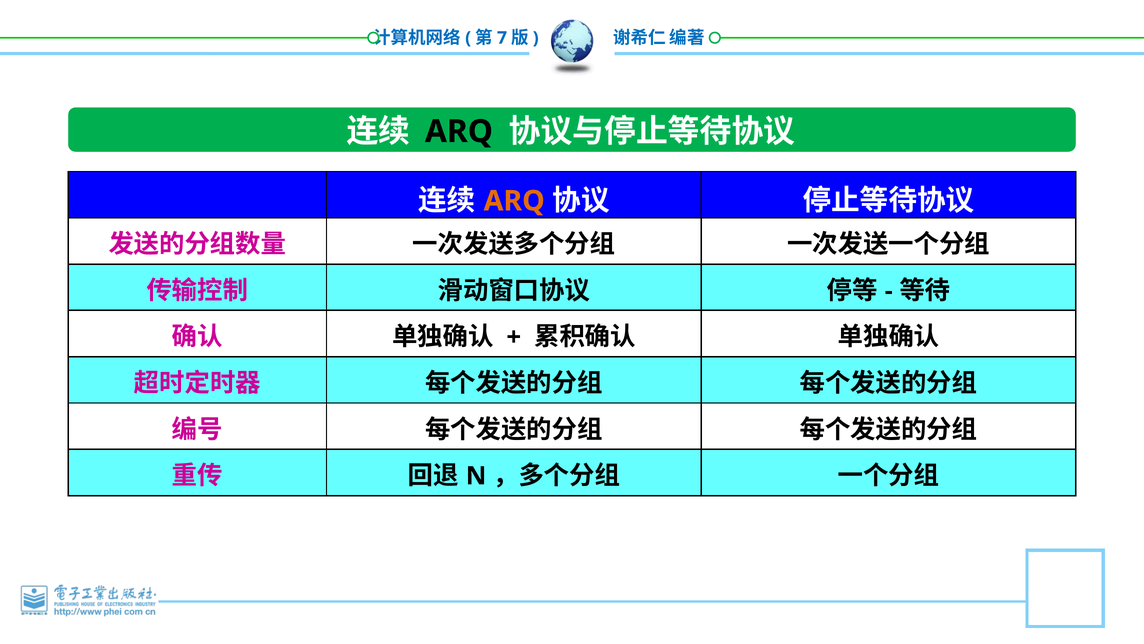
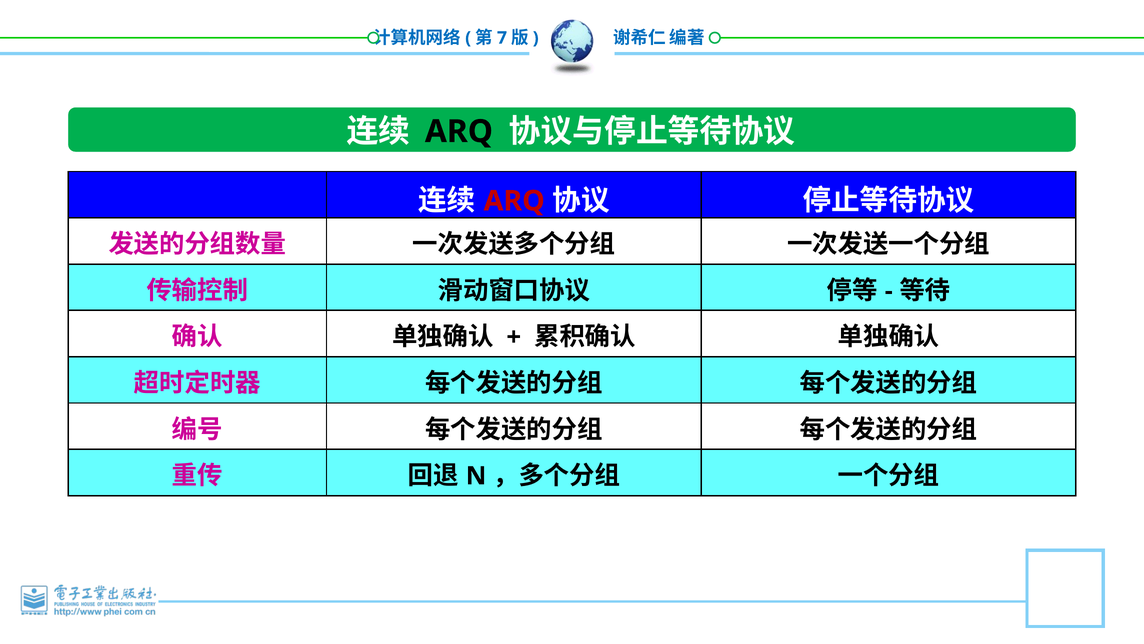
ARQ colour: orange -> red (514, 201)
